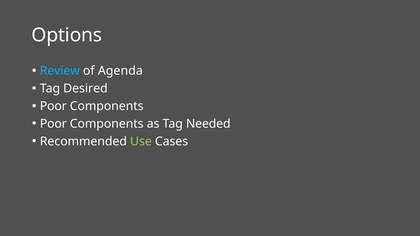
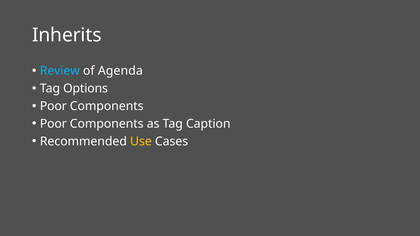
Options: Options -> Inherits (67, 35)
Desired: Desired -> Options (86, 89)
Needed: Needed -> Caption (208, 124)
Use colour: light green -> yellow (141, 141)
